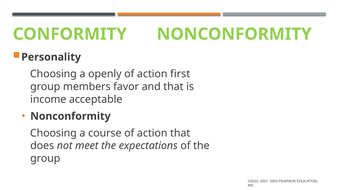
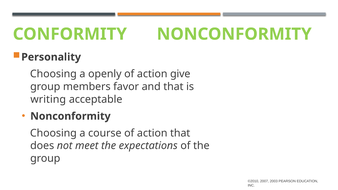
first: first -> give (180, 74)
income: income -> writing (48, 99)
